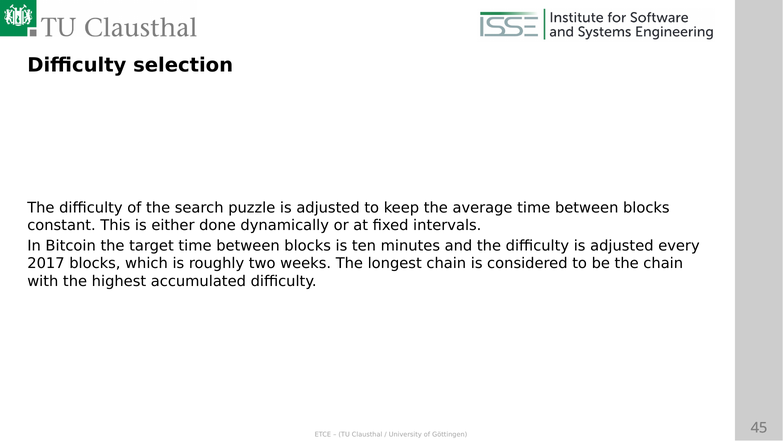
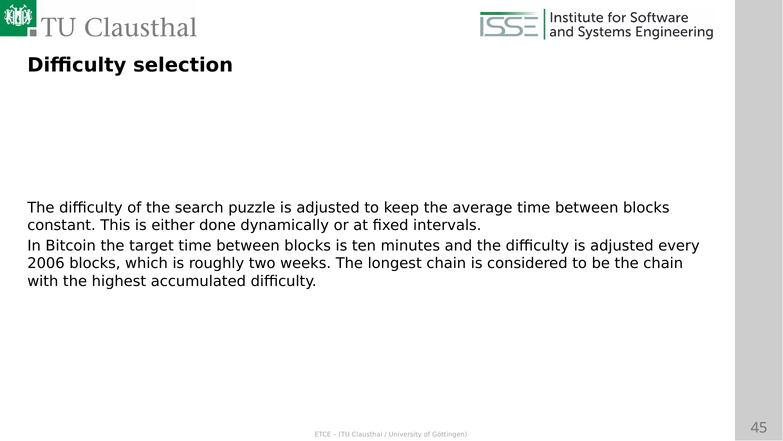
2017: 2017 -> 2006 (46, 263)
